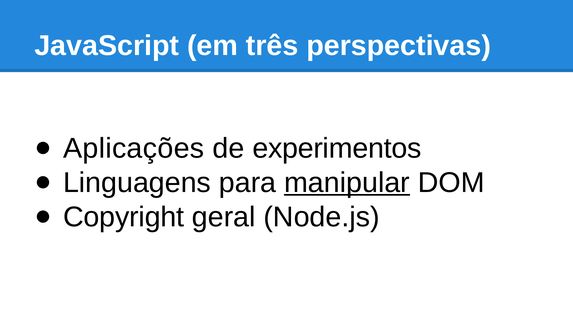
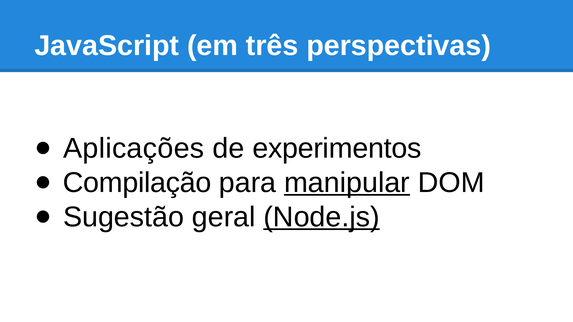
Linguagens: Linguagens -> Compilação (137, 183)
Copyright: Copyright -> Sugestão (123, 217)
Node.js underline: none -> present (322, 217)
